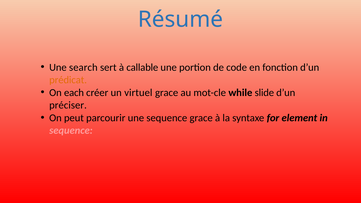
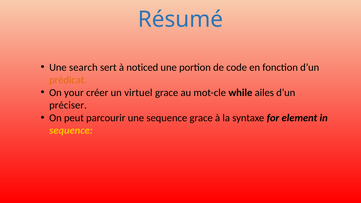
callable: callable -> noticed (142, 67)
each: each -> your (74, 93)
slide: slide -> ailes (264, 93)
sequence colour: pink -> yellow (71, 131)
